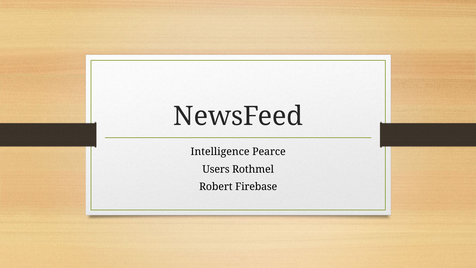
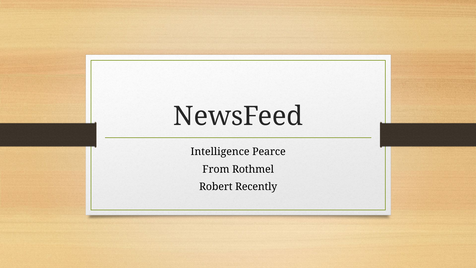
Users: Users -> From (216, 169)
Firebase: Firebase -> Recently (256, 187)
